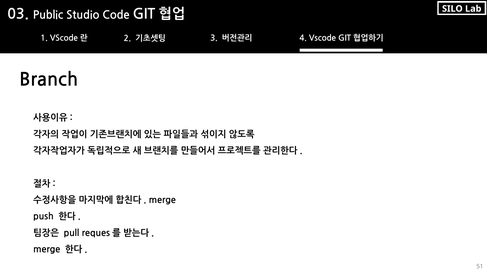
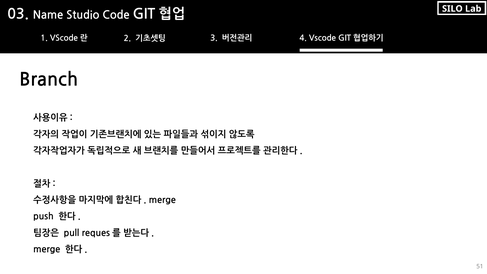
Public: Public -> Name (48, 15)
